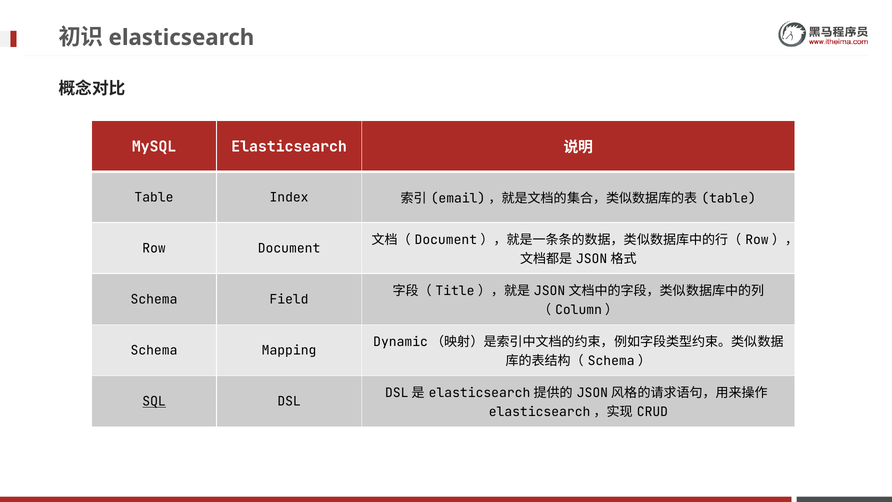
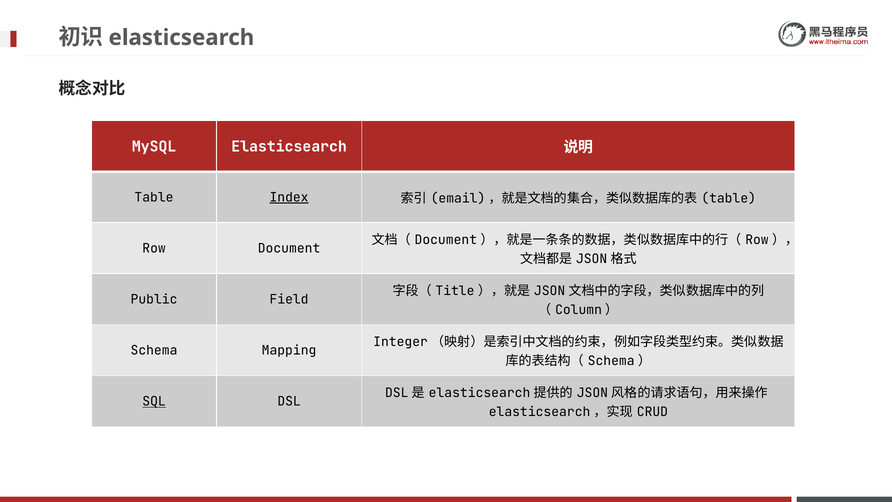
Index underline: none -> present (289, 197)
Schema: Schema -> Public (154, 299)
Dynamic: Dynamic -> Integer (401, 342)
